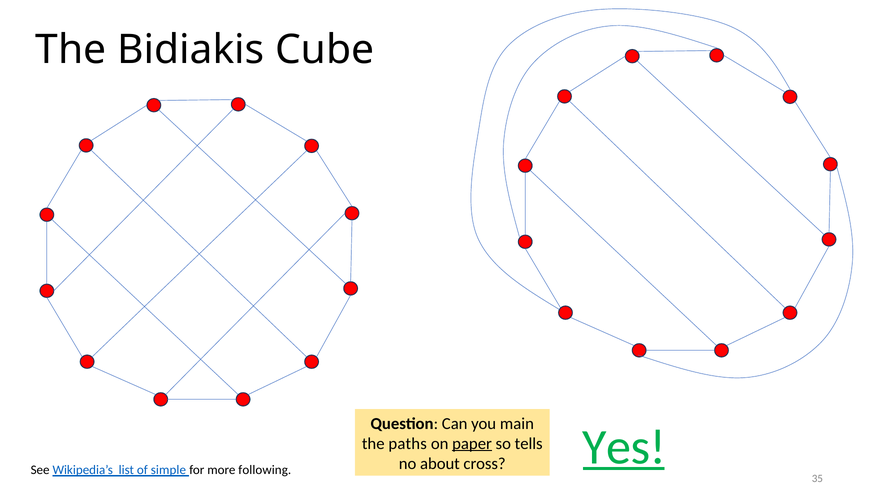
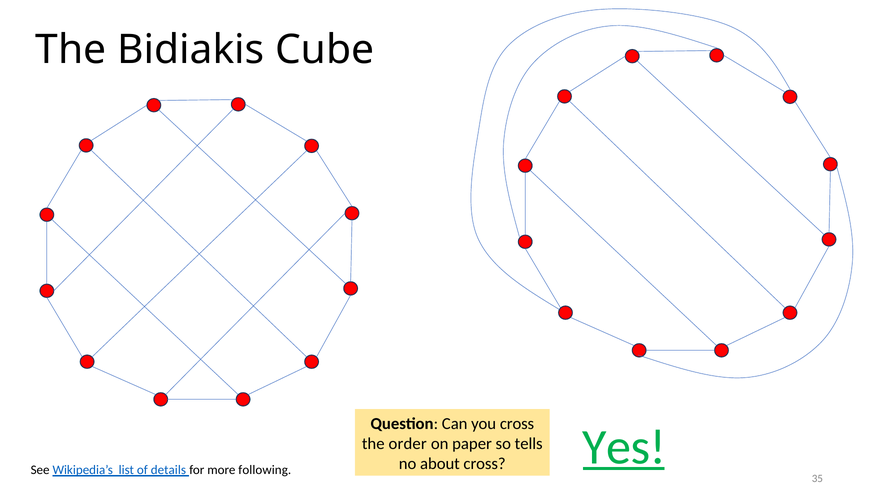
you main: main -> cross (517, 424)
paths: paths -> order (408, 444)
paper underline: present -> none (472, 444)
simple: simple -> details (168, 470)
